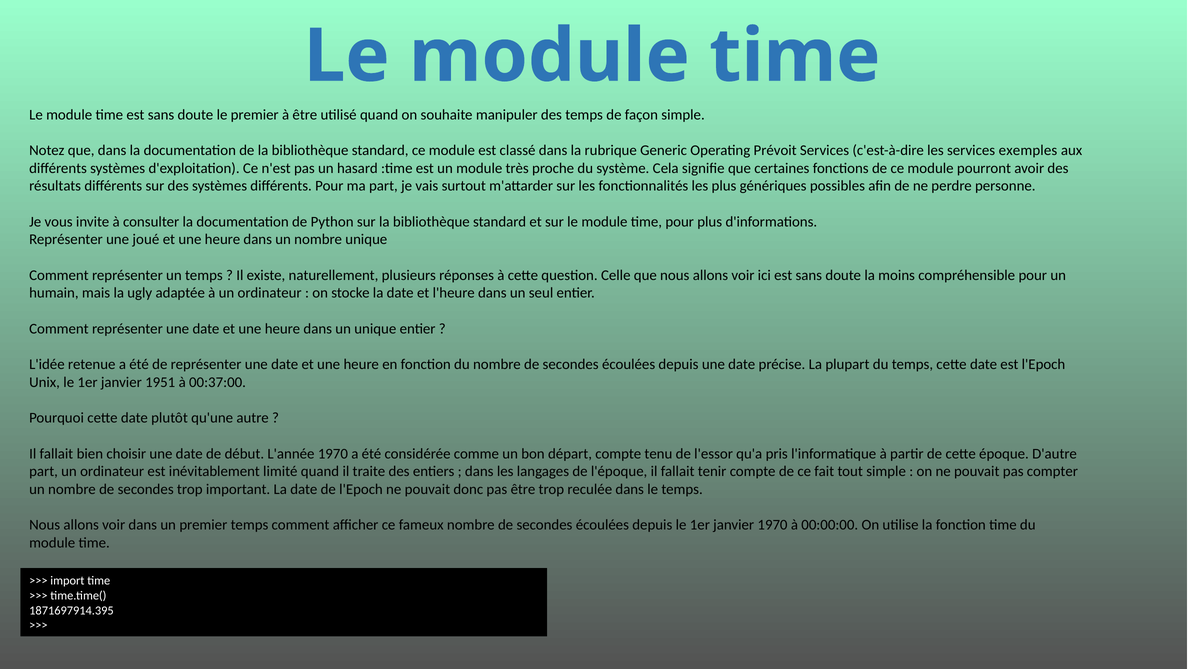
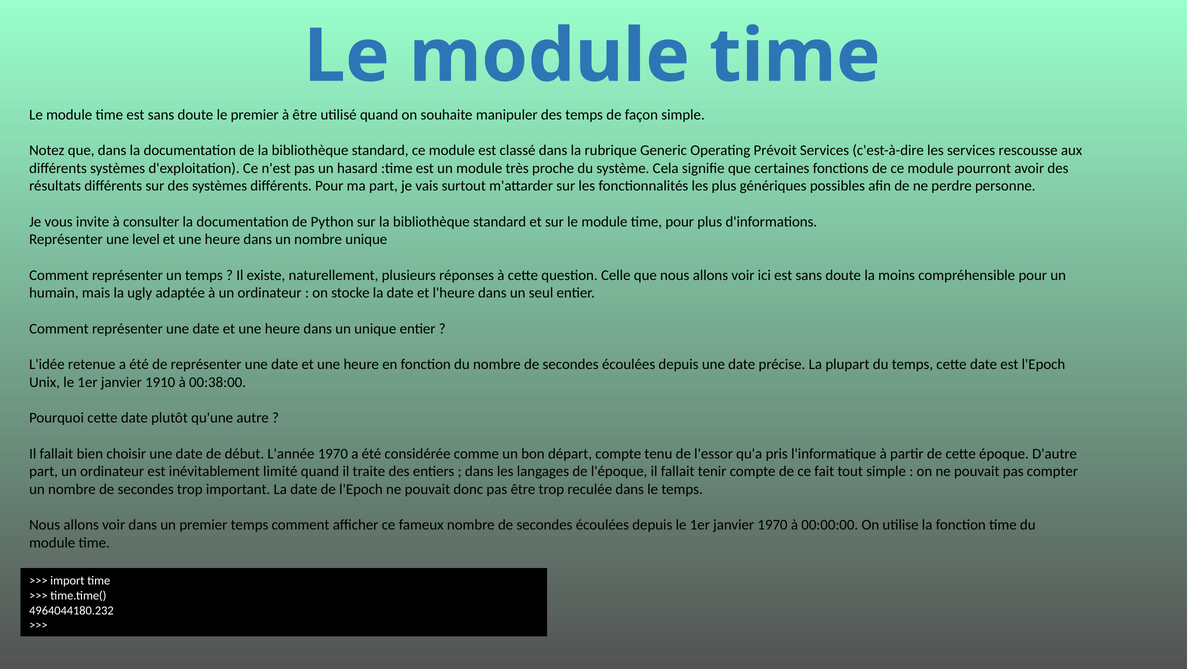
exemples: exemples -> rescousse (1028, 150)
joué: joué -> level (146, 240)
1951: 1951 -> 1910 (160, 382)
00:37:00: 00:37:00 -> 00:38:00 (218, 382)
1871697914.395: 1871697914.395 -> 4964044180.232 (71, 611)
